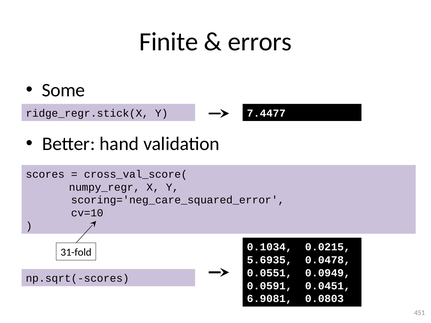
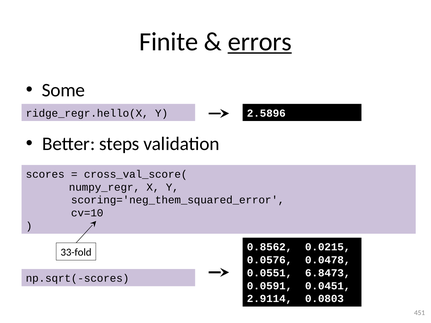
errors underline: none -> present (260, 42)
ridge_regr.stick(X: ridge_regr.stick(X -> ridge_regr.hello(X (87, 113)
7.4477: 7.4477 -> 2.5896 (266, 113)
hand: hand -> steps (119, 144)
scoring='neg_care_squared_error: scoring='neg_care_squared_error -> scoring='neg_them_squared_error (178, 200)
0.1034: 0.1034 -> 0.8562 (270, 247)
31-fold: 31-fold -> 33-fold (76, 252)
5.6935: 5.6935 -> 0.0576 (270, 260)
0.0949: 0.0949 -> 6.8473 (328, 273)
6.9081: 6.9081 -> 2.9114 (270, 299)
